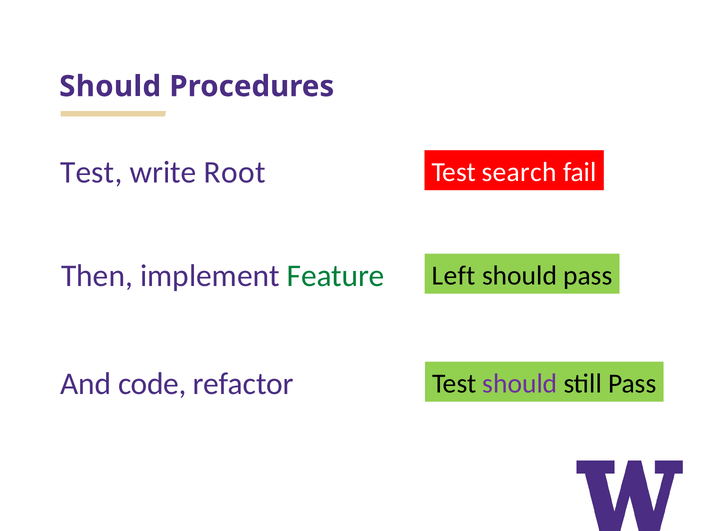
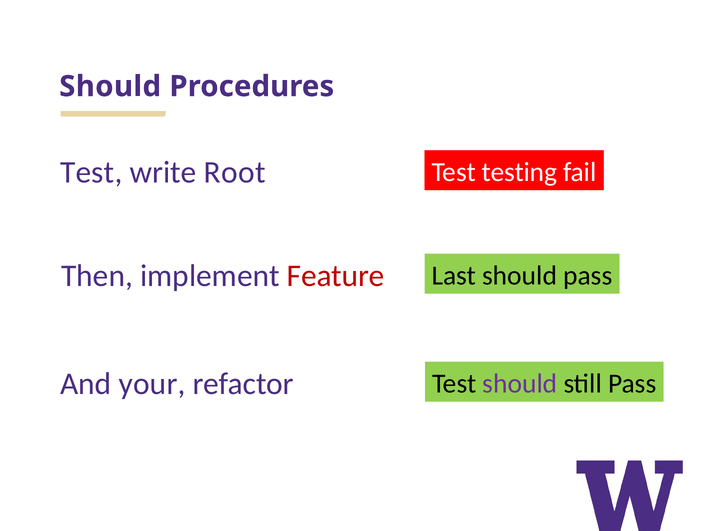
search: search -> testing (519, 172)
Feature colour: green -> red (336, 276)
Left: Left -> Last (454, 276)
code: code -> your (152, 384)
